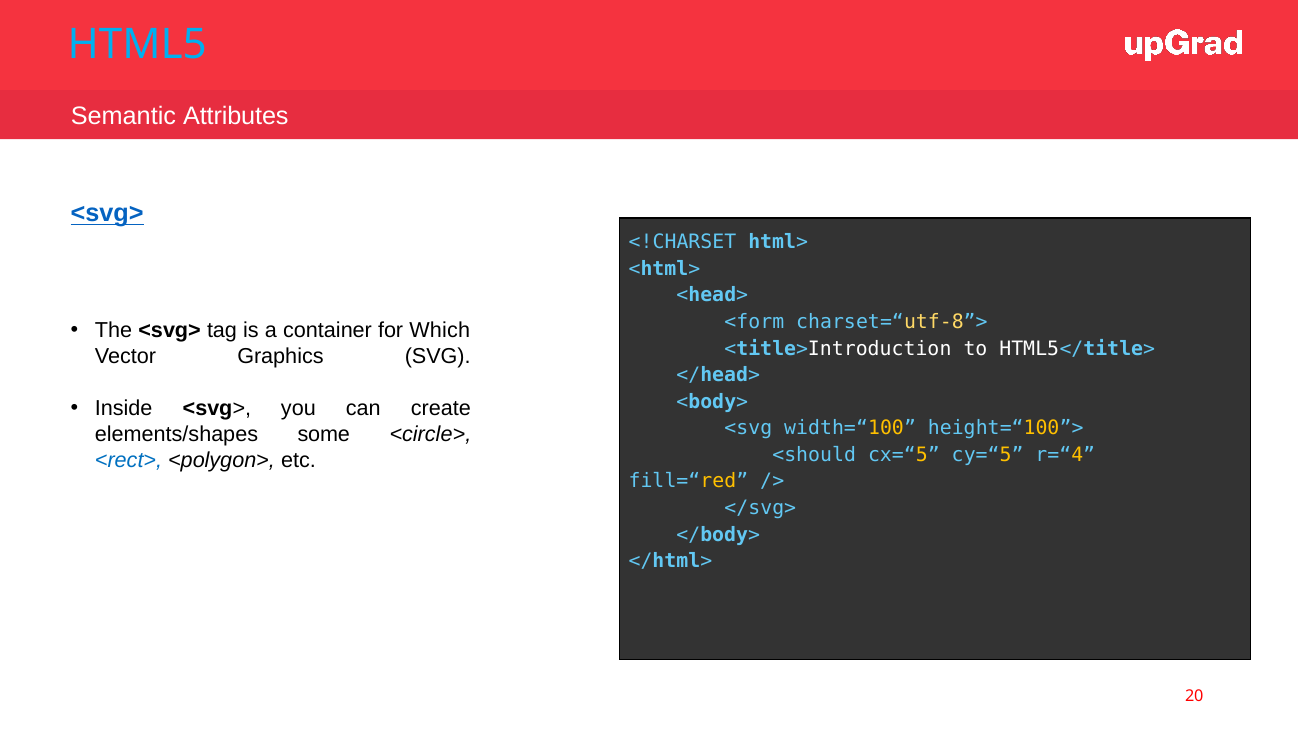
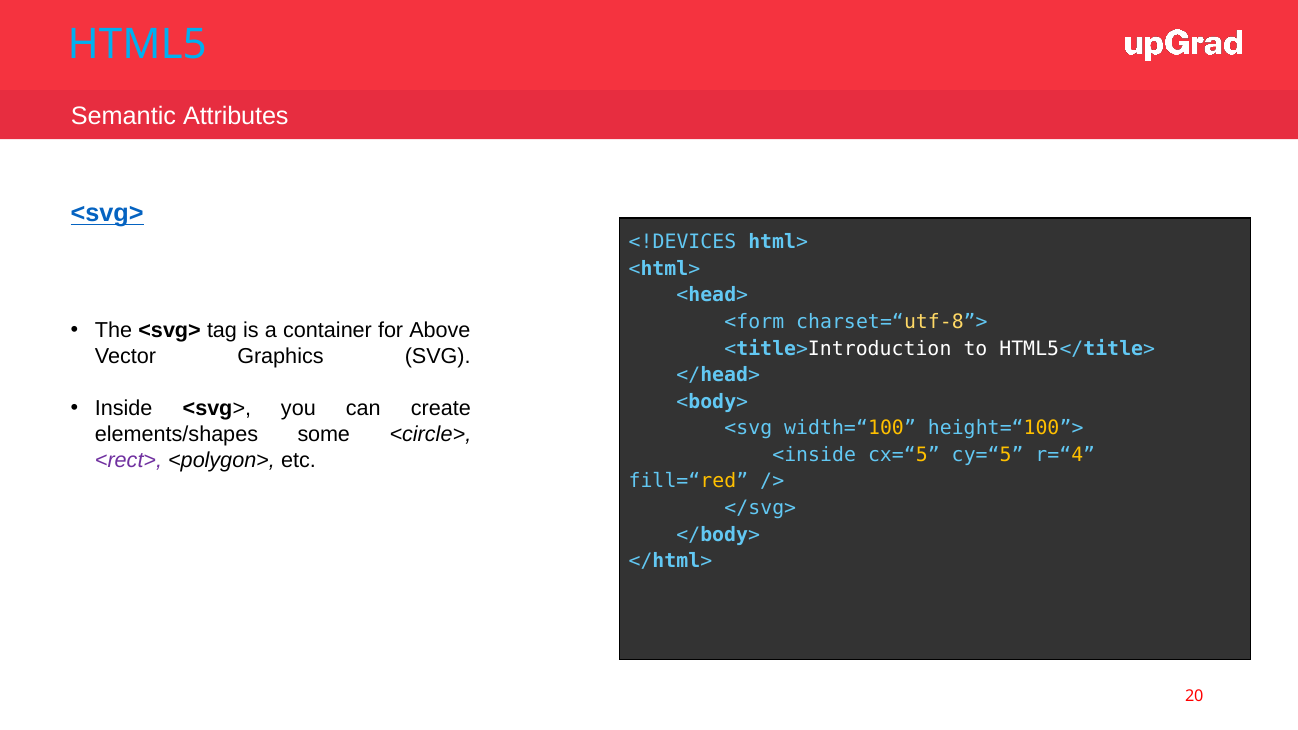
<!CHARSET: <!CHARSET -> <!DEVICES (682, 242)
Which: Which -> Above (440, 331)
<should: <should -> <inside (814, 455)
<rect> colour: blue -> purple (129, 460)
